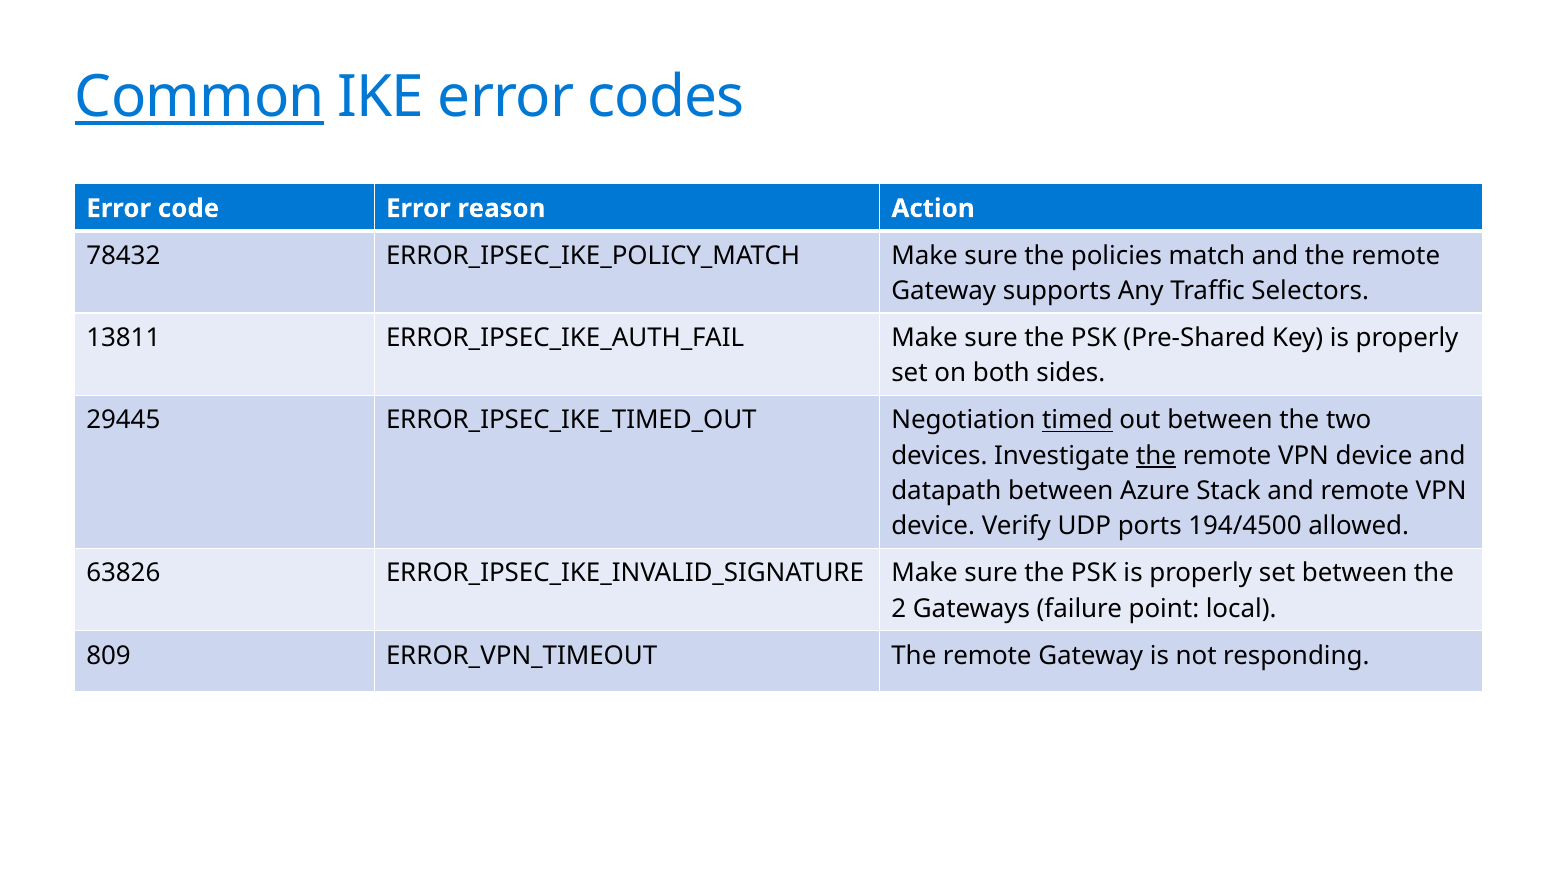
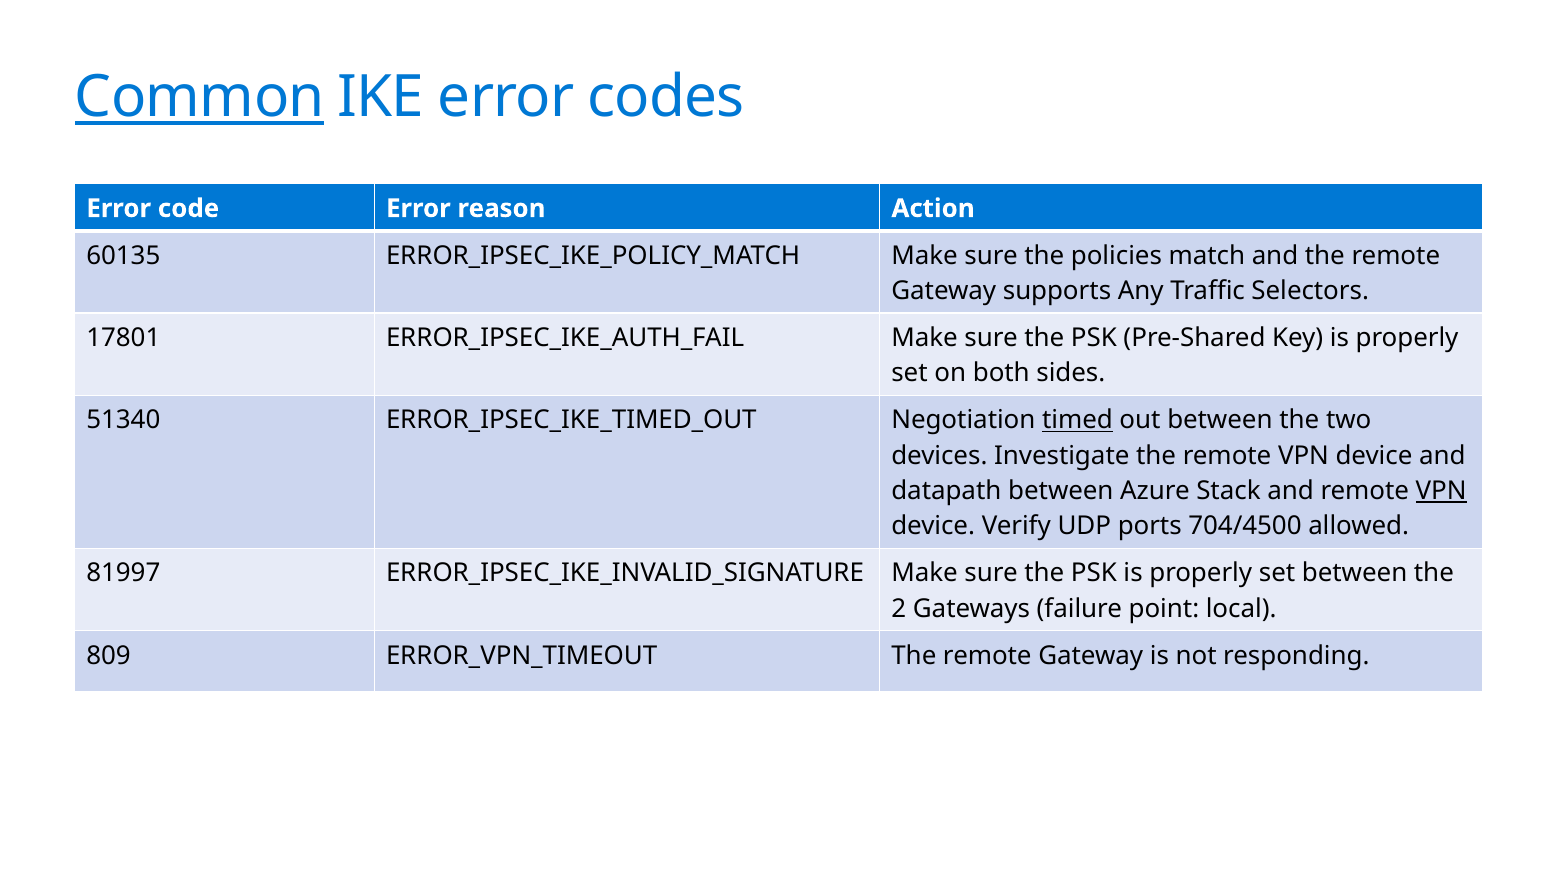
78432: 78432 -> 60135 (123, 256)
13811: 13811 -> 17801 (123, 338)
29445: 29445 -> 51340 (123, 420)
the underline: present -> none (1156, 455)
VPN underline: none -> present (1441, 491)
194/4500: 194/4500 -> 704/4500 (1245, 526)
63826: 63826 -> 81997 (123, 573)
